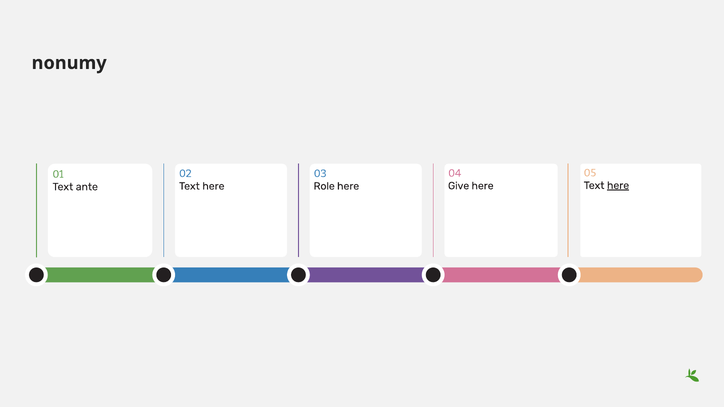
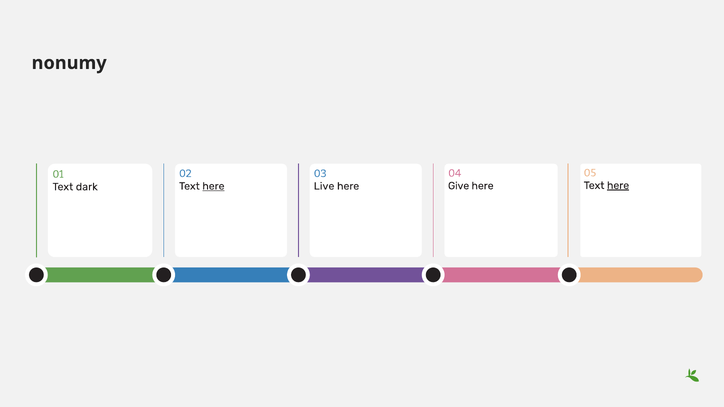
here underline: none -> present (213, 186)
Role: Role -> Live (324, 186)
ante: ante -> dark (87, 187)
